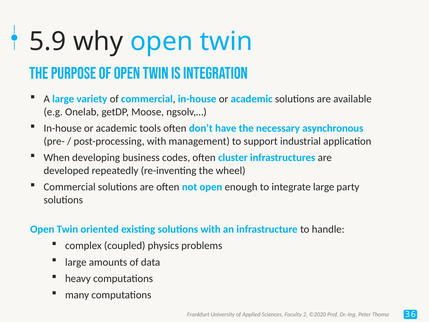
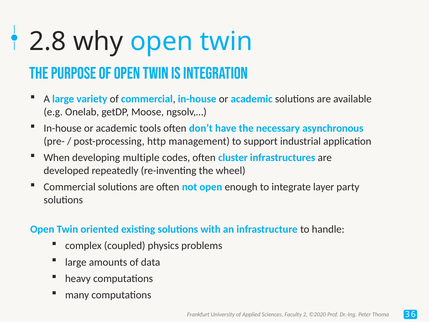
5.9: 5.9 -> 2.8 (48, 42)
post-processing with: with -> http (157, 141)
business: business -> multiple (141, 158)
integrate large: large -> layer (324, 187)
